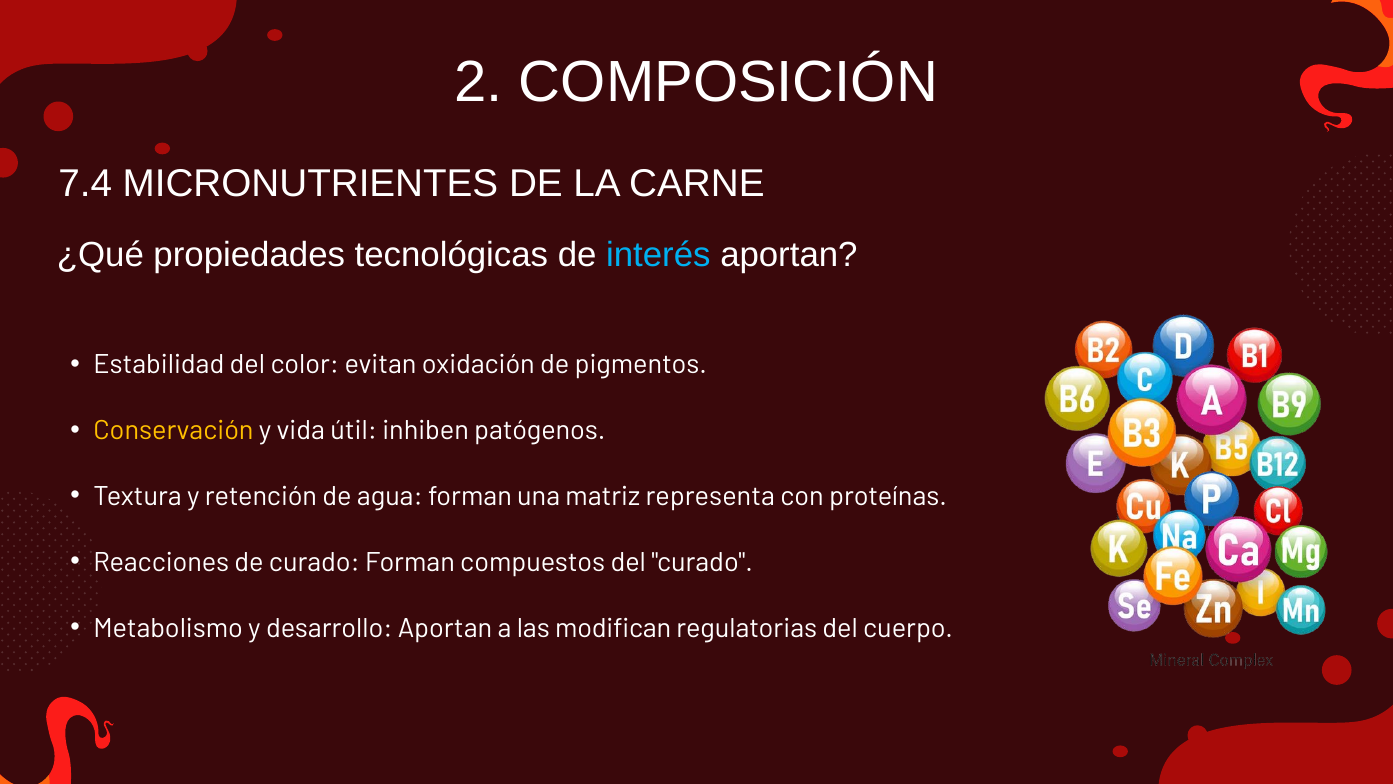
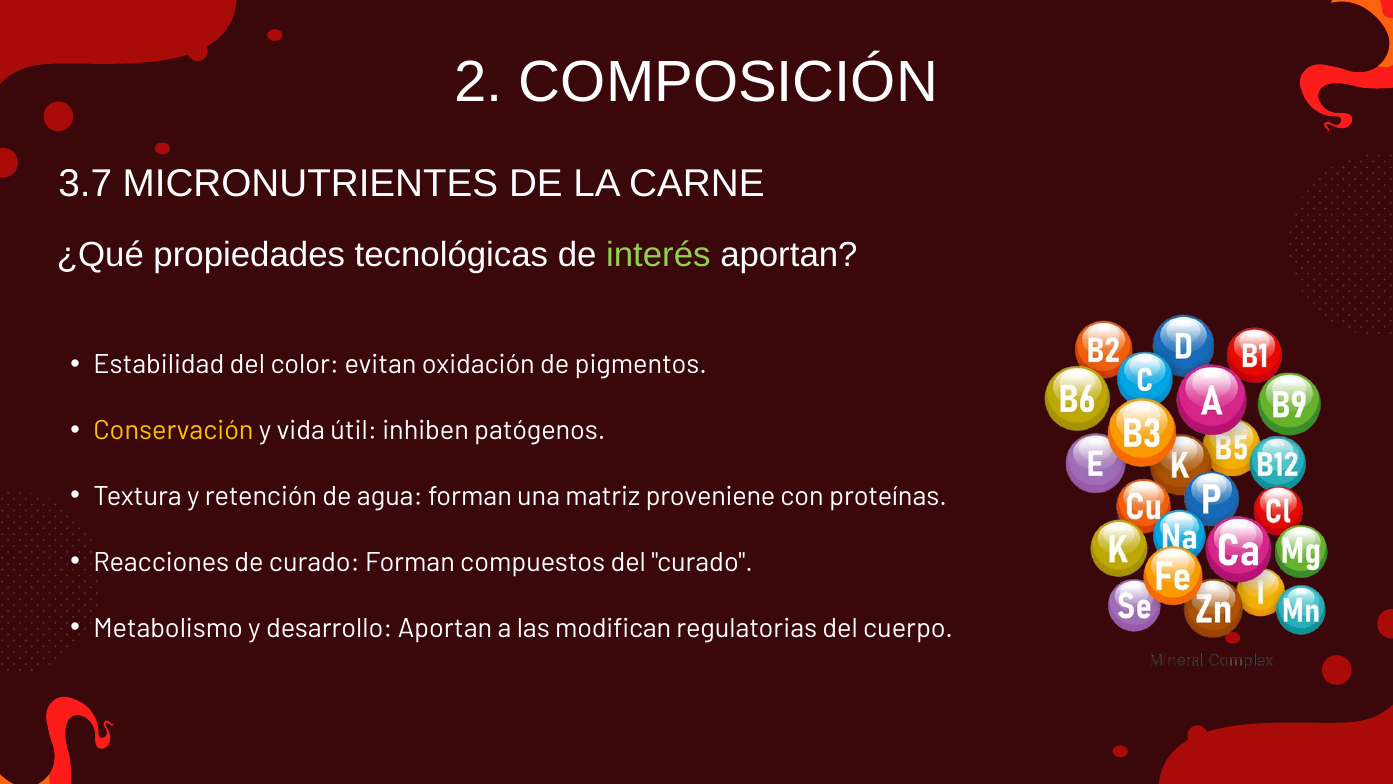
7.4: 7.4 -> 3.7 (85, 184)
interés colour: light blue -> light green (658, 255)
representa: representa -> proveniene (710, 496)
